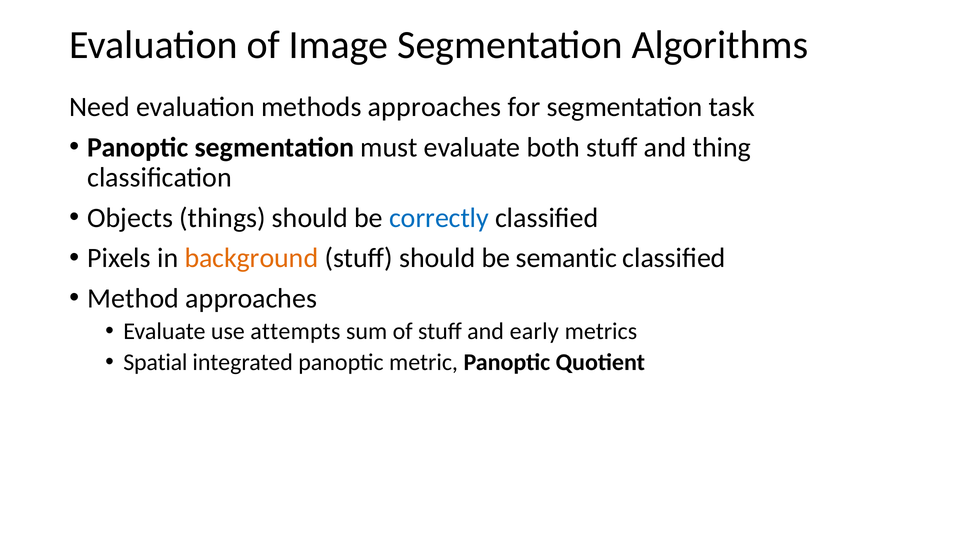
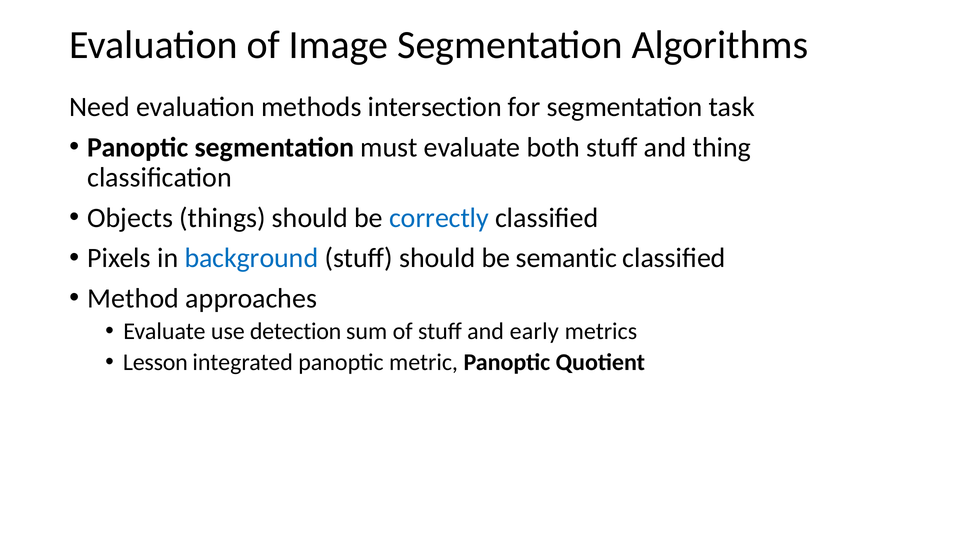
methods approaches: approaches -> intersection (435, 107)
background colour: orange -> blue (251, 258)
attempts: attempts -> detection (296, 331)
Spatial: Spatial -> Lesson (155, 362)
